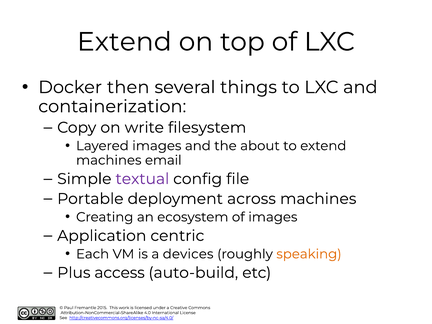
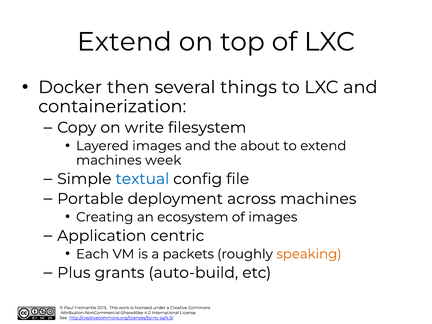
email: email -> week (163, 160)
textual colour: purple -> blue (142, 179)
devices: devices -> packets (188, 254)
access: access -> grants (120, 273)
